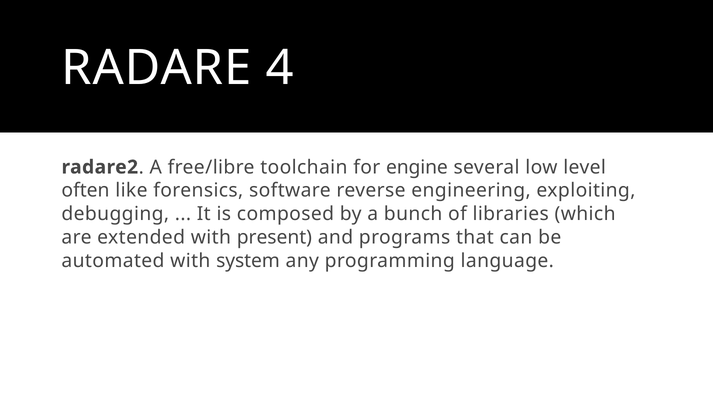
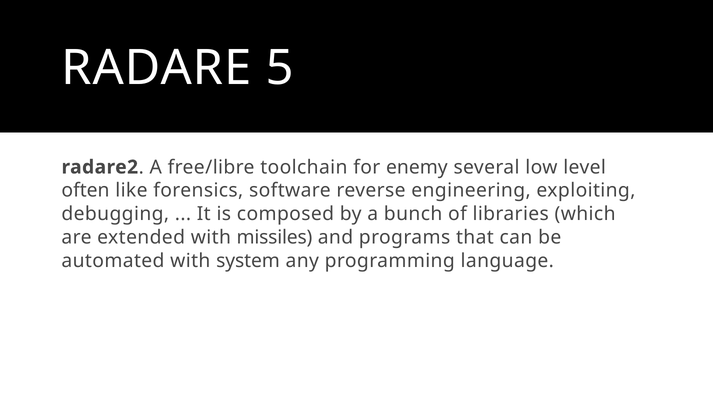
4: 4 -> 5 (280, 68)
engine: engine -> enemy (417, 167)
present: present -> missiles (274, 237)
